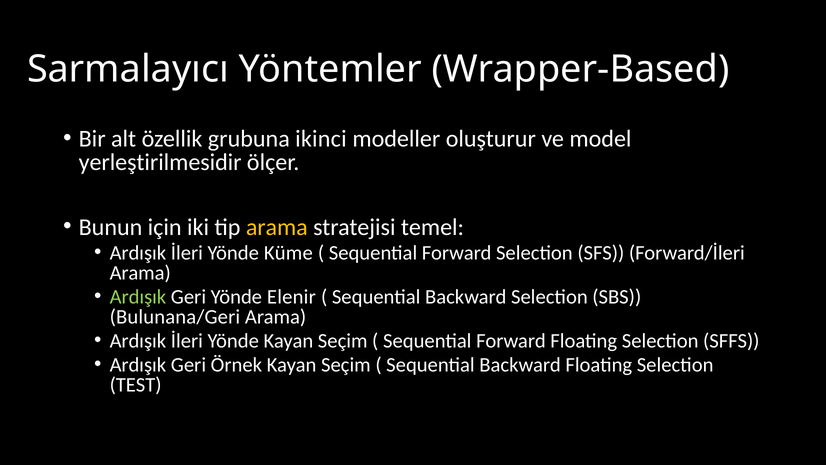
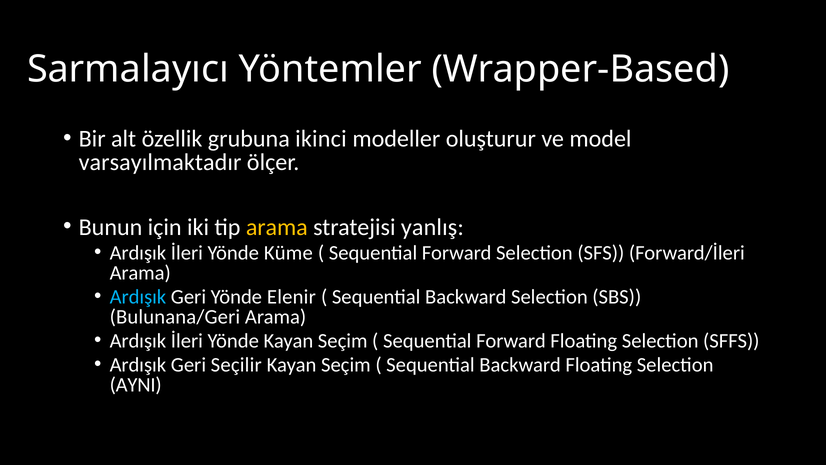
yerleştirilmesidir: yerleştirilmesidir -> varsayılmaktadır (160, 162)
temel: temel -> yanlış (432, 227)
Ardışık colour: light green -> light blue (138, 297)
Örnek: Örnek -> Seçilir (236, 364)
TEST: TEST -> AYNI (136, 385)
